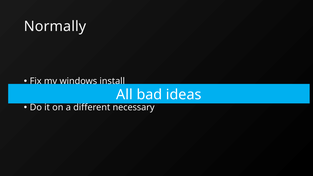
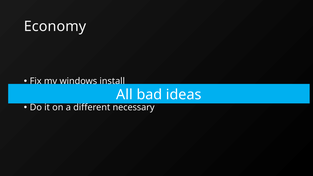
Normally: Normally -> Economy (55, 26)
